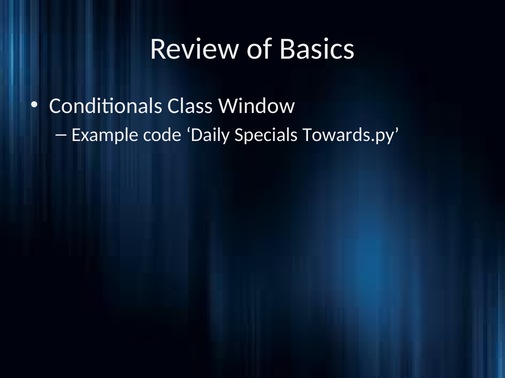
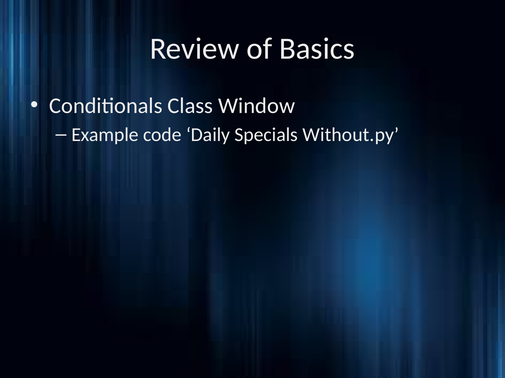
Towards.py: Towards.py -> Without.py (351, 135)
